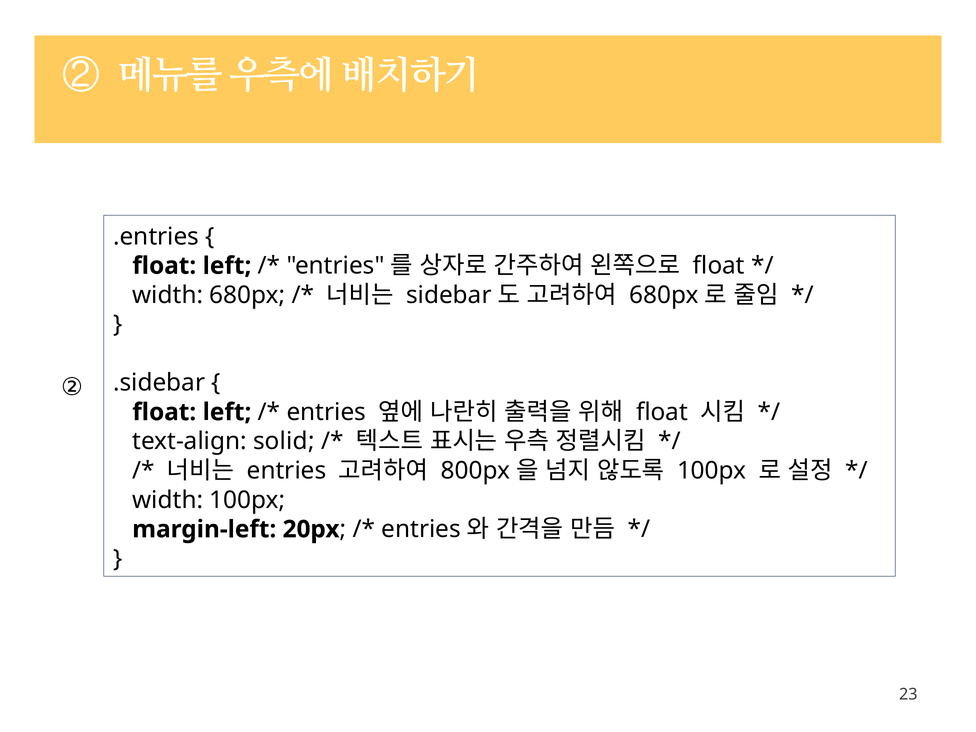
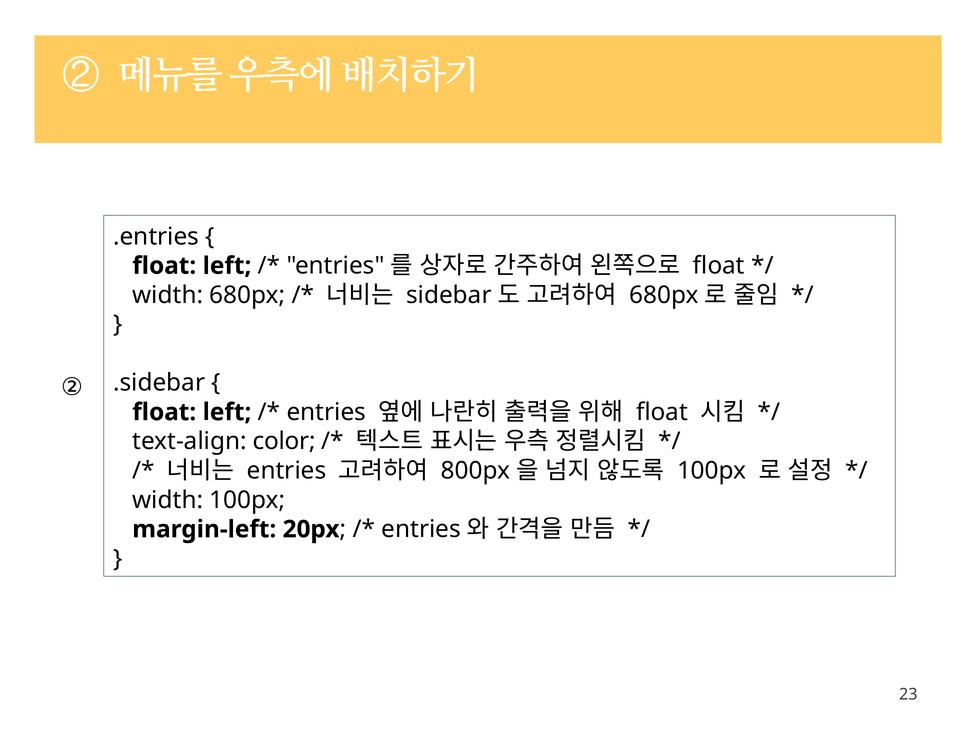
solid: solid -> color (284, 441)
